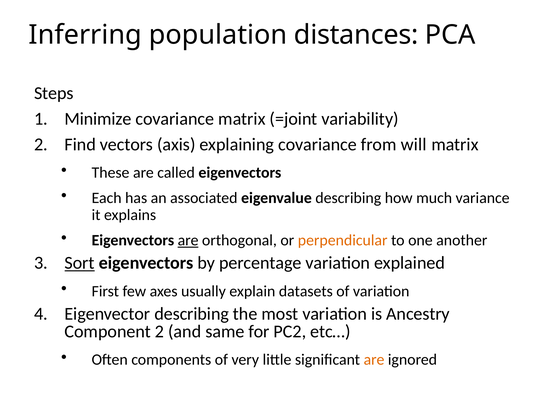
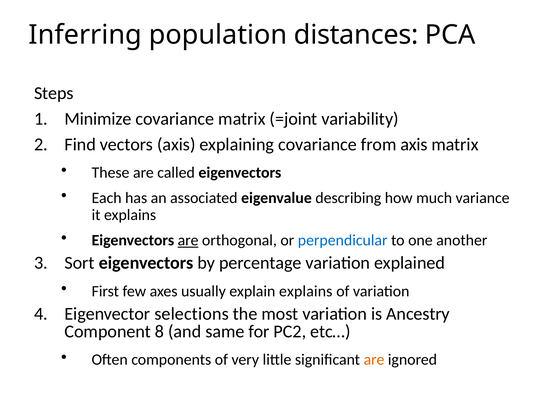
from will: will -> axis (414, 144)
perpendicular colour: orange -> blue (343, 240)
Sort underline: present -> none (80, 263)
explain datasets: datasets -> explains (306, 291)
Eigenvector describing: describing -> selections (192, 313)
Component 2: 2 -> 8 (160, 331)
